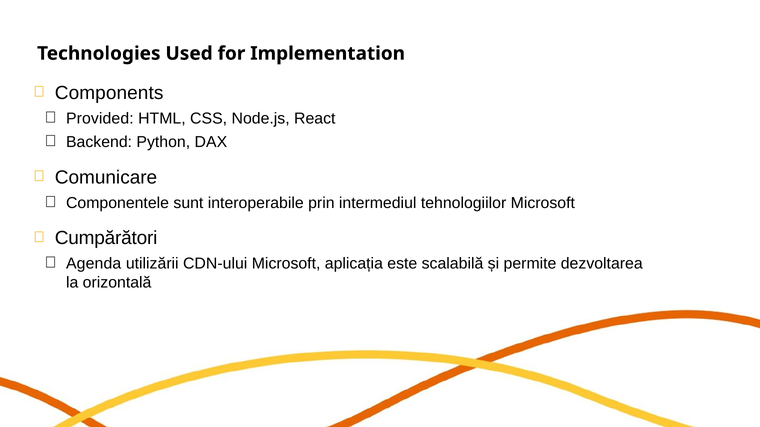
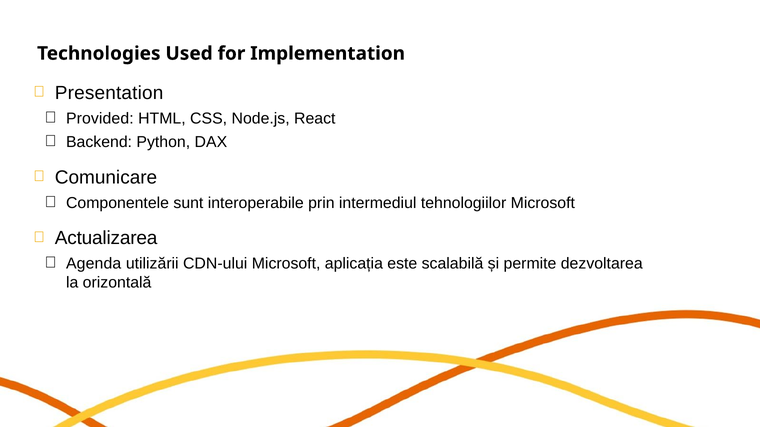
Components: Components -> Presentation (109, 93)
Cumpărători: Cumpărători -> Actualizarea (106, 238)
